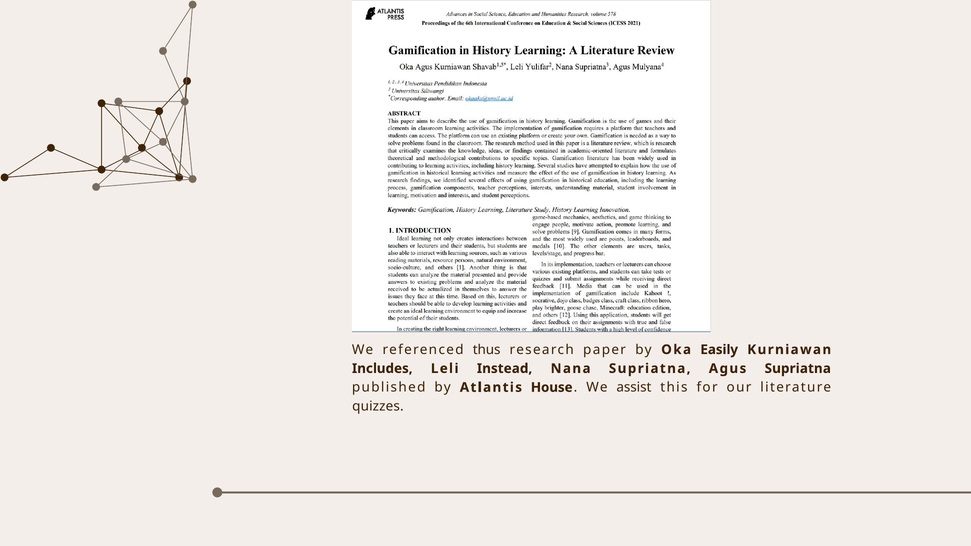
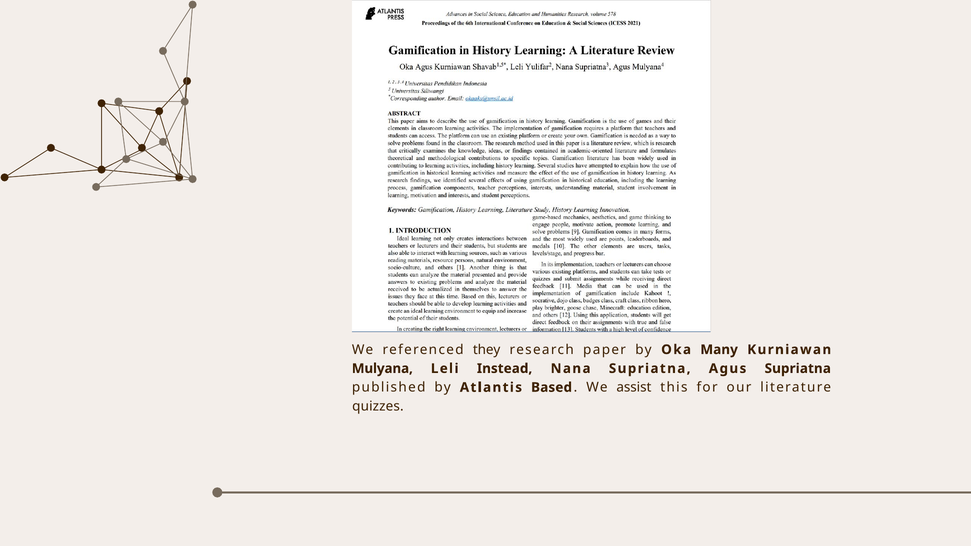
thus: thus -> they (487, 350)
Easily: Easily -> Many (719, 350)
Includes: Includes -> Mulyana (382, 369)
House: House -> Based (552, 388)
